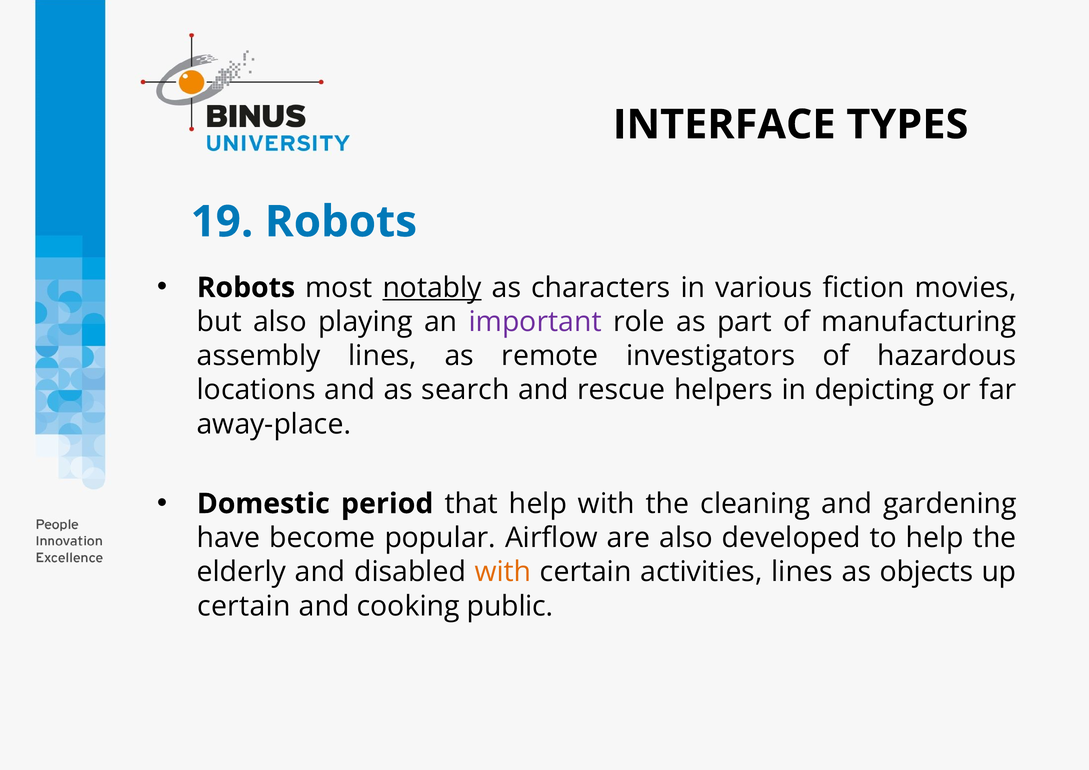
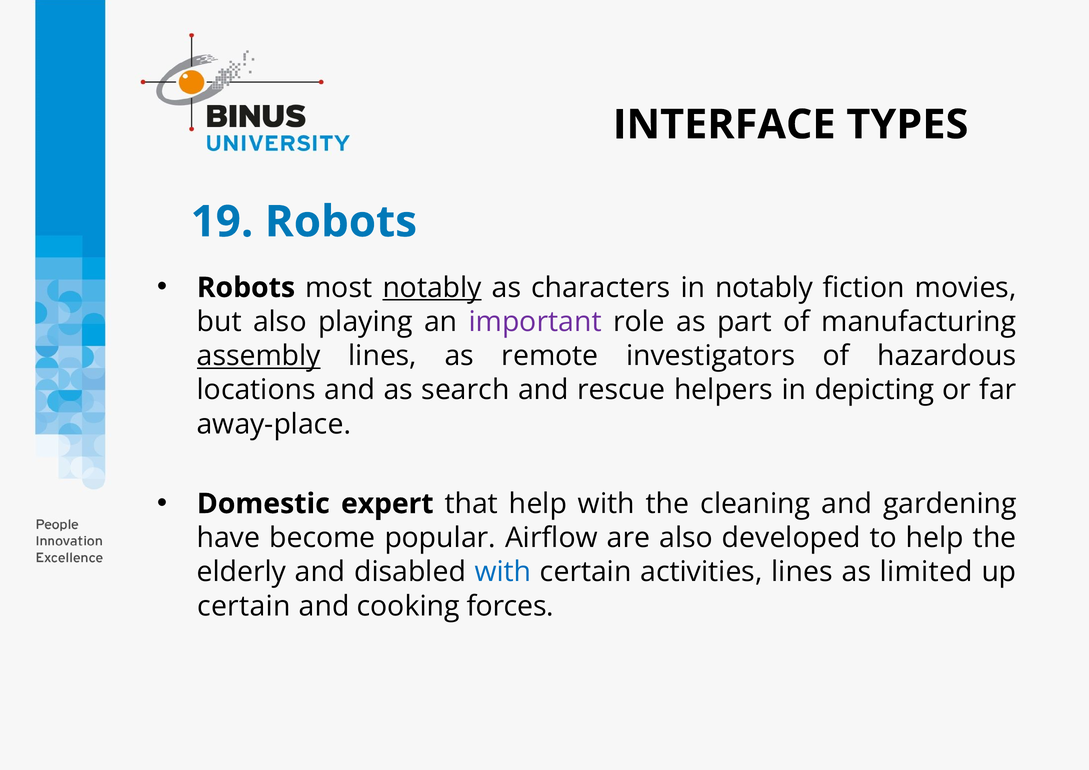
in various: various -> notably (764, 288)
assembly underline: none -> present (259, 356)
period: period -> expert (387, 504)
with colour: orange -> blue (503, 572)
objects: objects -> limited (926, 572)
public: public -> forces (510, 607)
